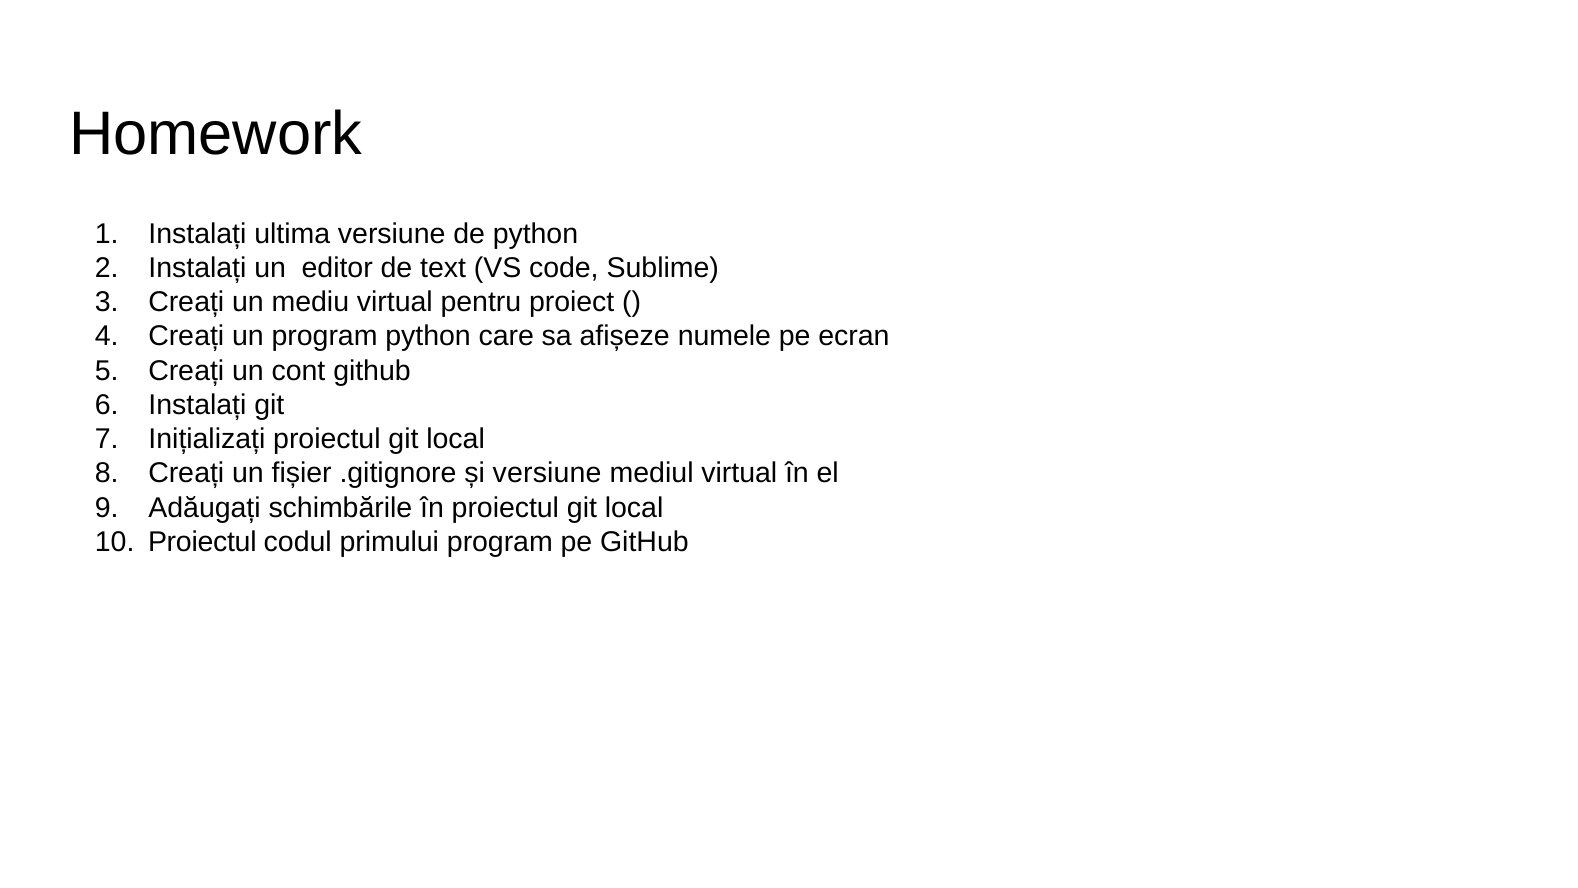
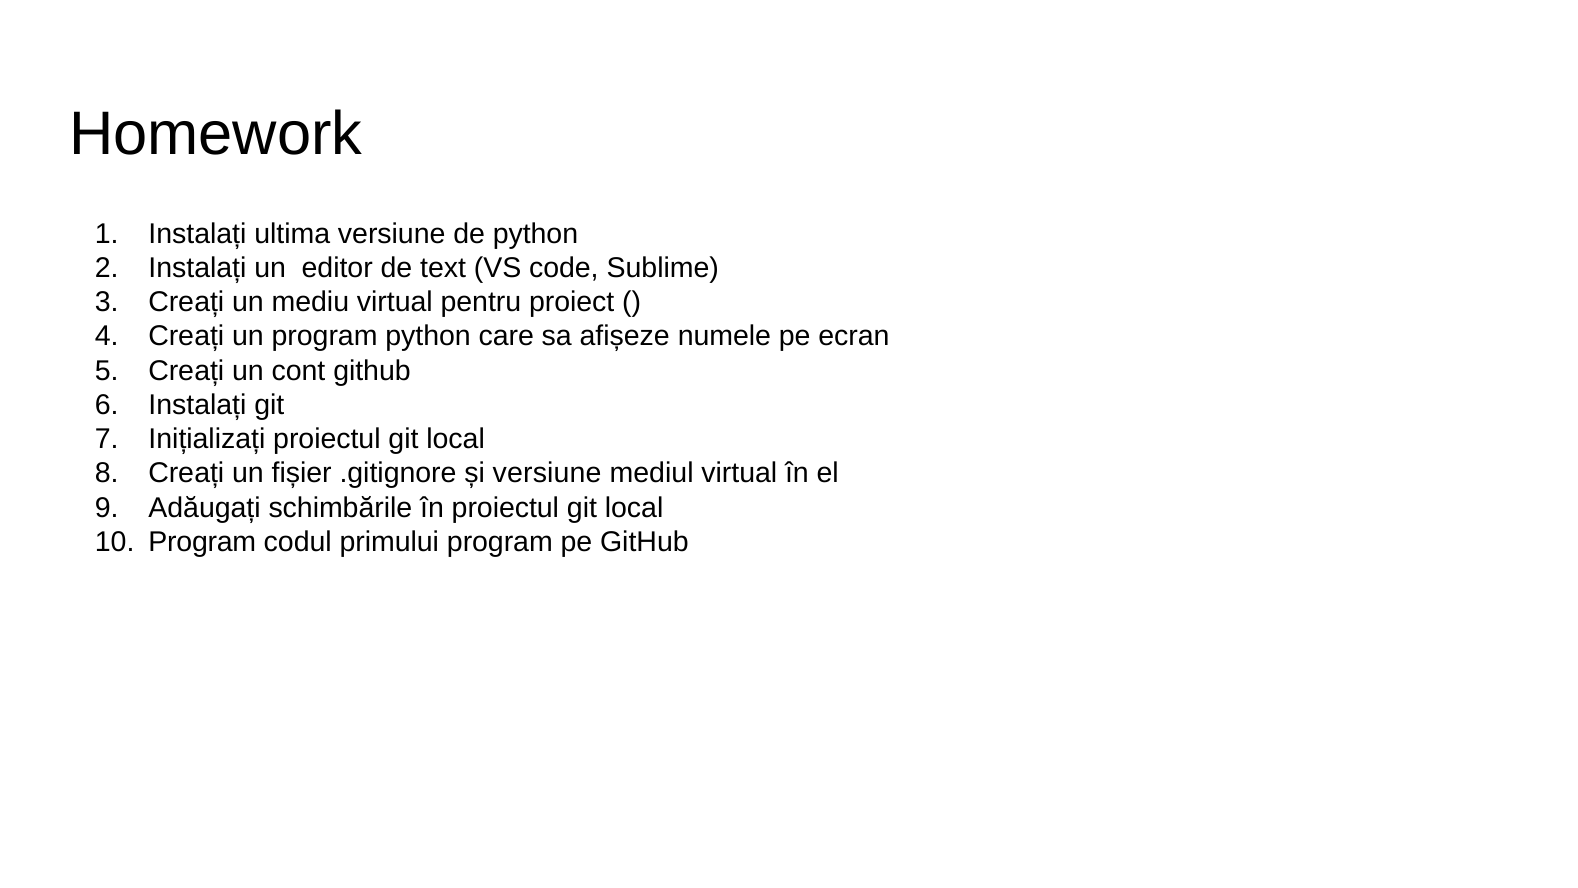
Proiectul: Proiectul -> Program (202, 542)
